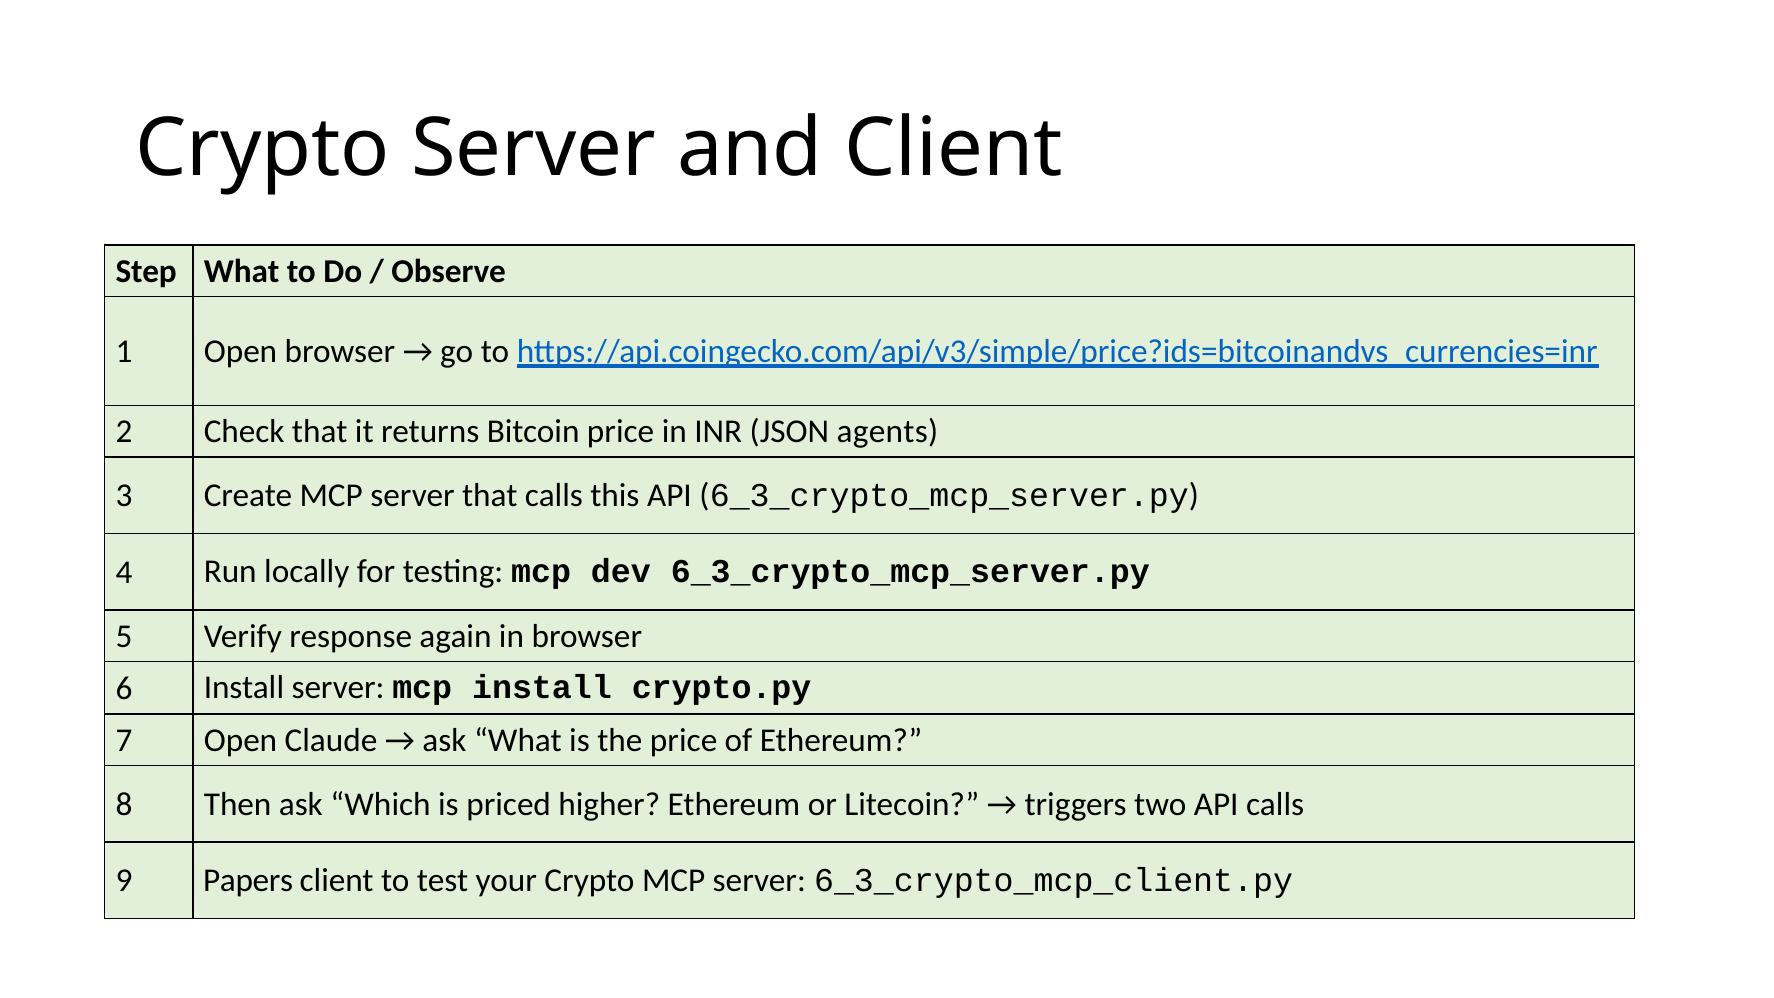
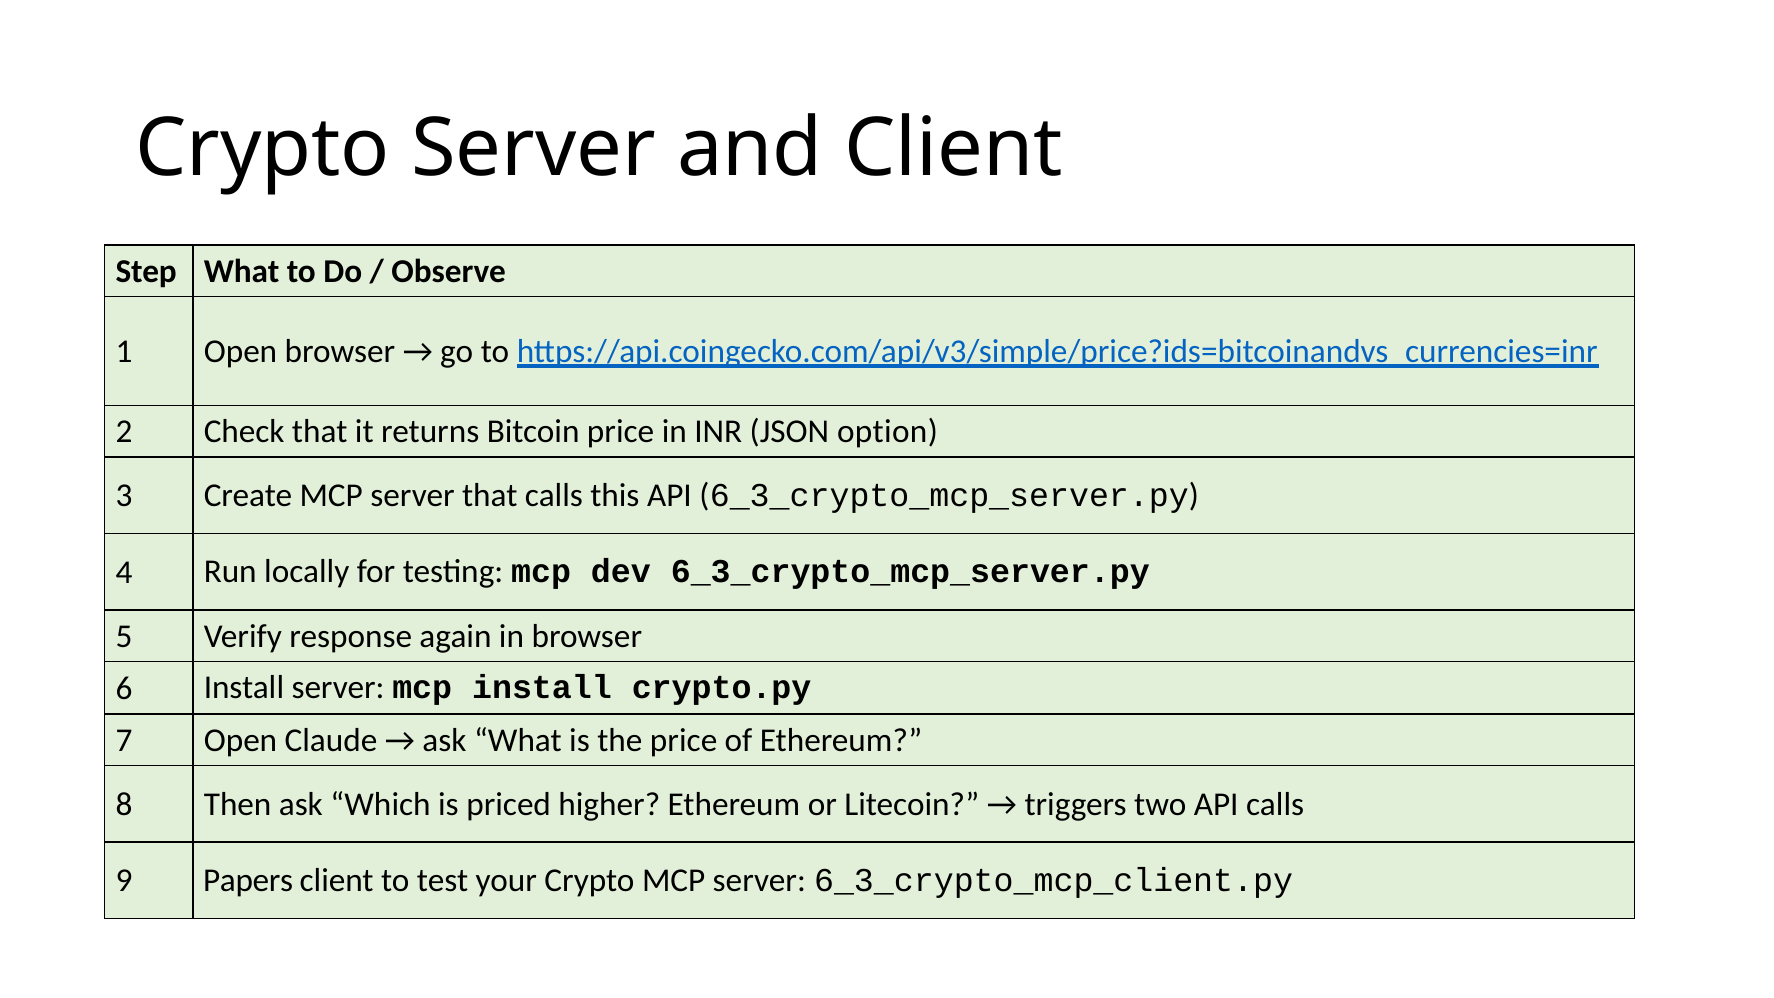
agents: agents -> option (887, 432)
